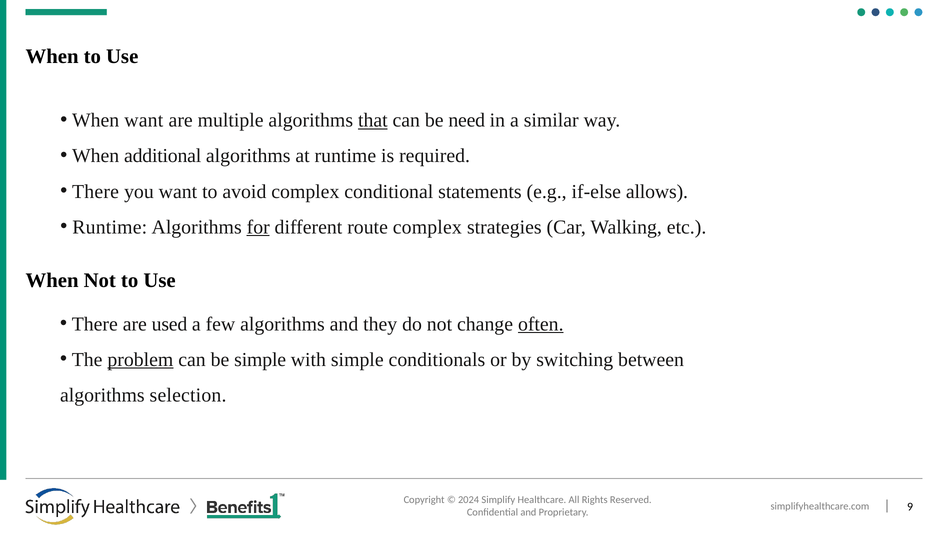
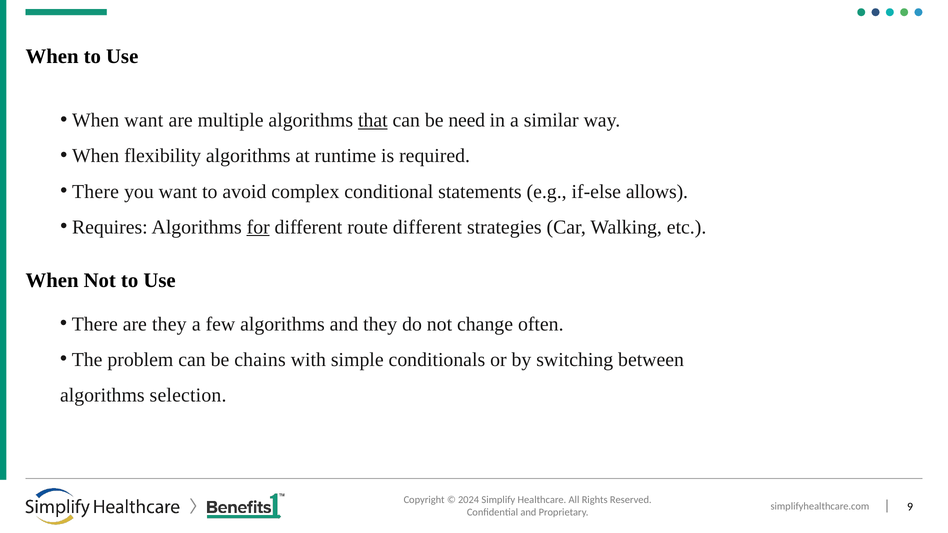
additional: additional -> flexibility (163, 156)
Runtime: Runtime -> Requires (110, 227)
route complex: complex -> different (427, 227)
are used: used -> they (169, 324)
often underline: present -> none (541, 324)
problem underline: present -> none (140, 360)
be simple: simple -> chains (260, 360)
